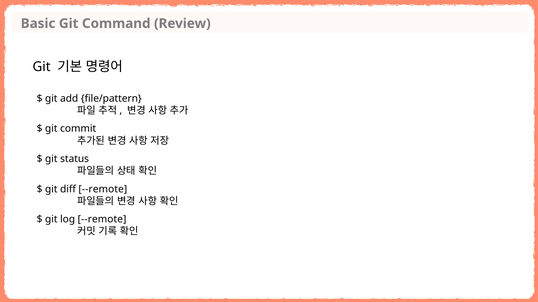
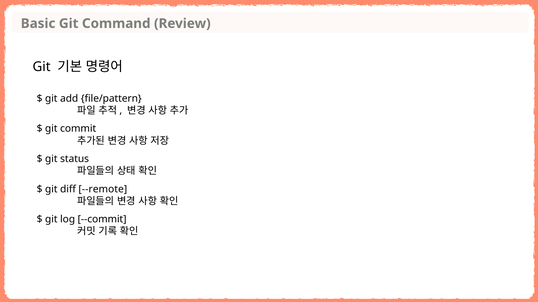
log --remote: --remote -> --commit (102, 220)
